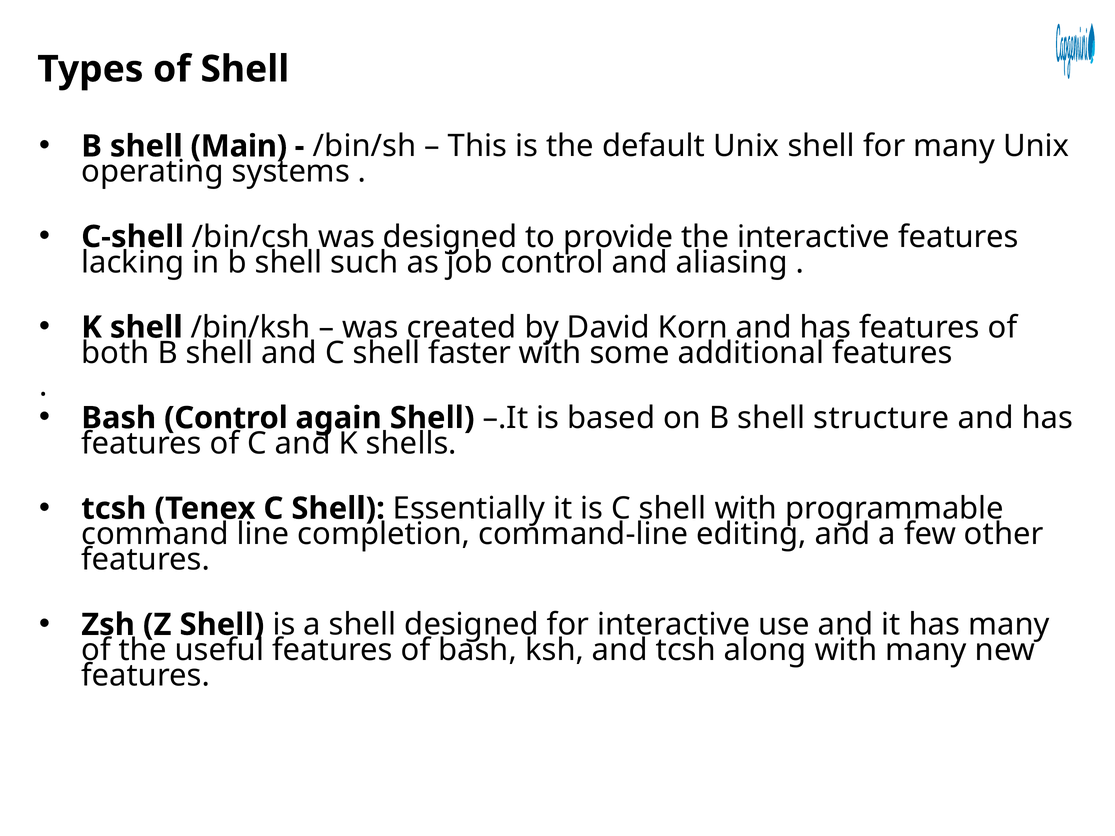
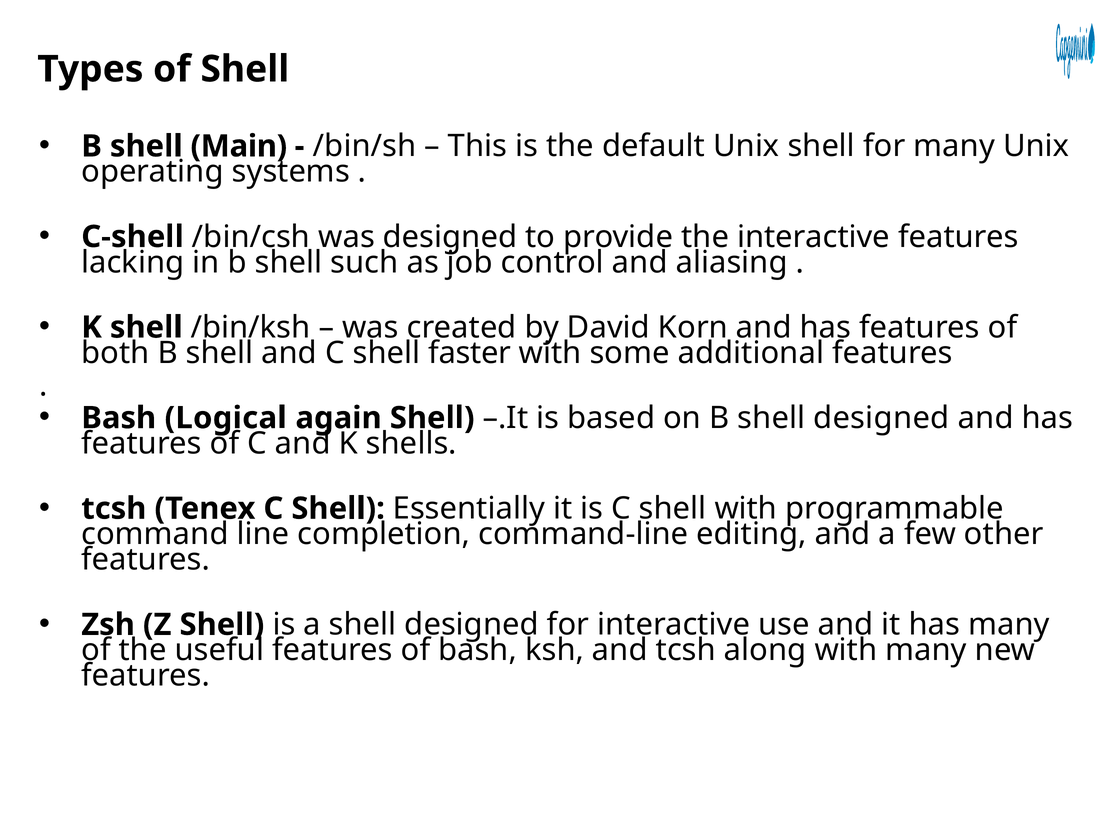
Bash Control: Control -> Logical (226, 418)
B shell structure: structure -> designed (881, 418)
